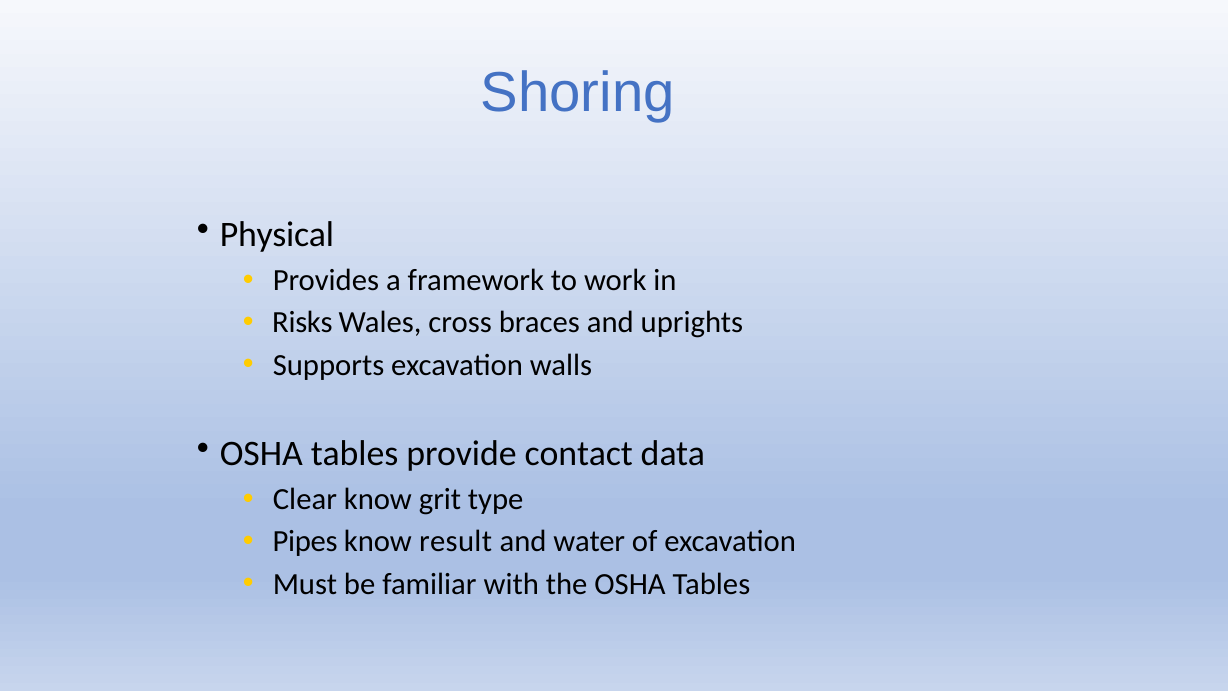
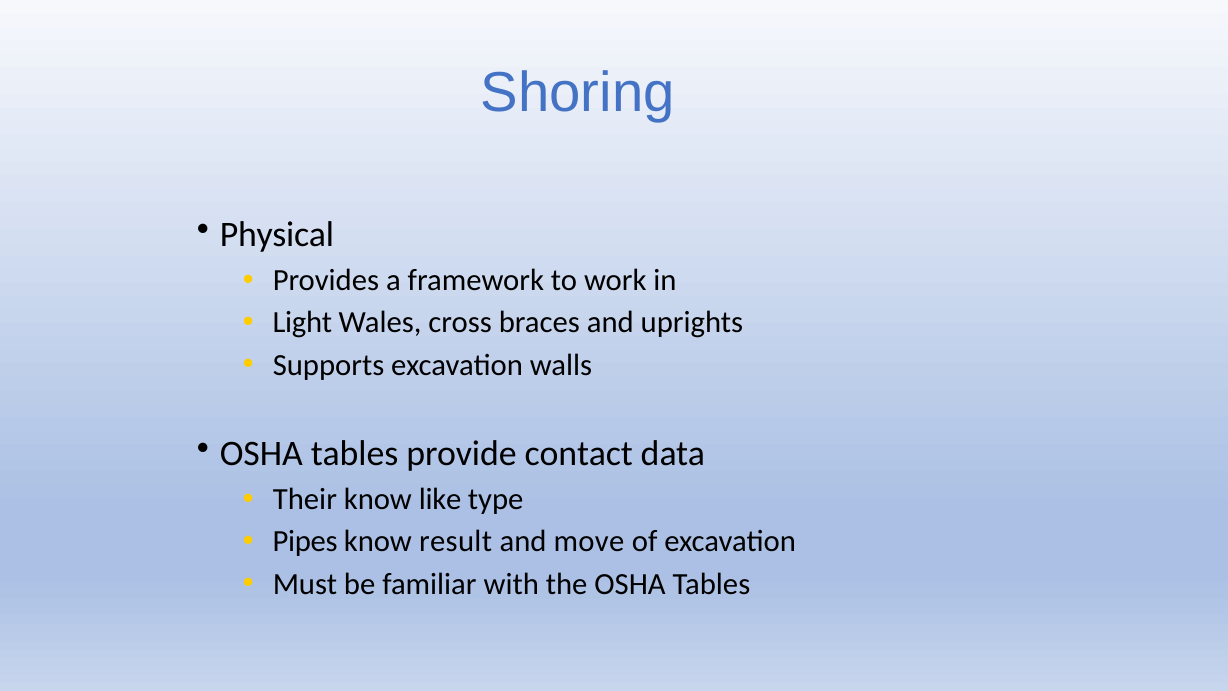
Risks: Risks -> Light (302, 322)
Clear: Clear -> Their (305, 499)
grit: grit -> like (440, 499)
water: water -> move (589, 541)
